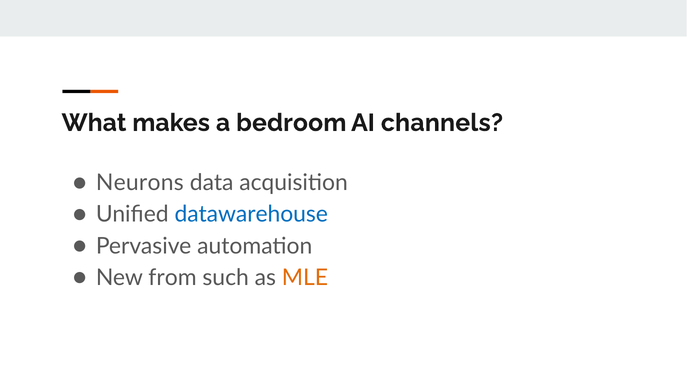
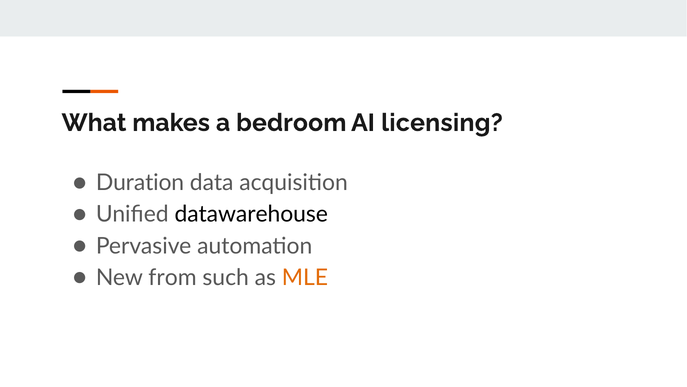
channels: channels -> licensing (442, 123)
Neurons: Neurons -> Duration (140, 183)
datawarehouse colour: blue -> black (251, 214)
